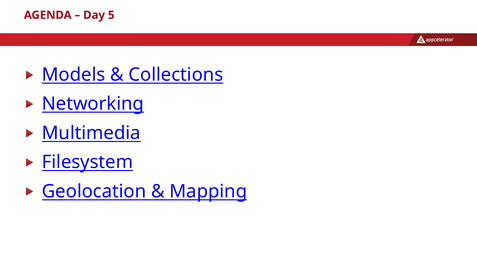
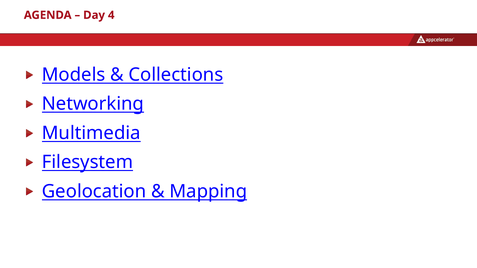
5: 5 -> 4 (111, 15)
